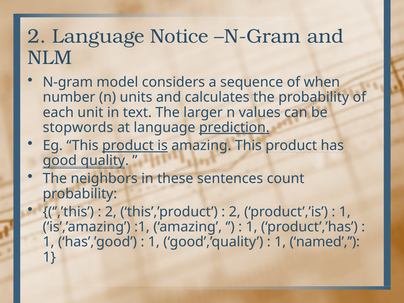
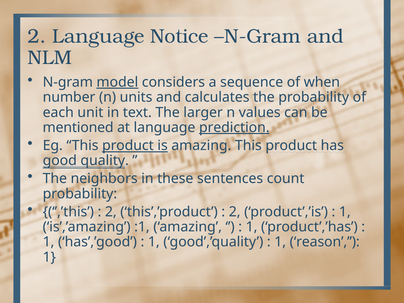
model underline: none -> present (117, 82)
stopwords: stopwords -> mentioned (78, 128)
named: named -> reason (325, 242)
